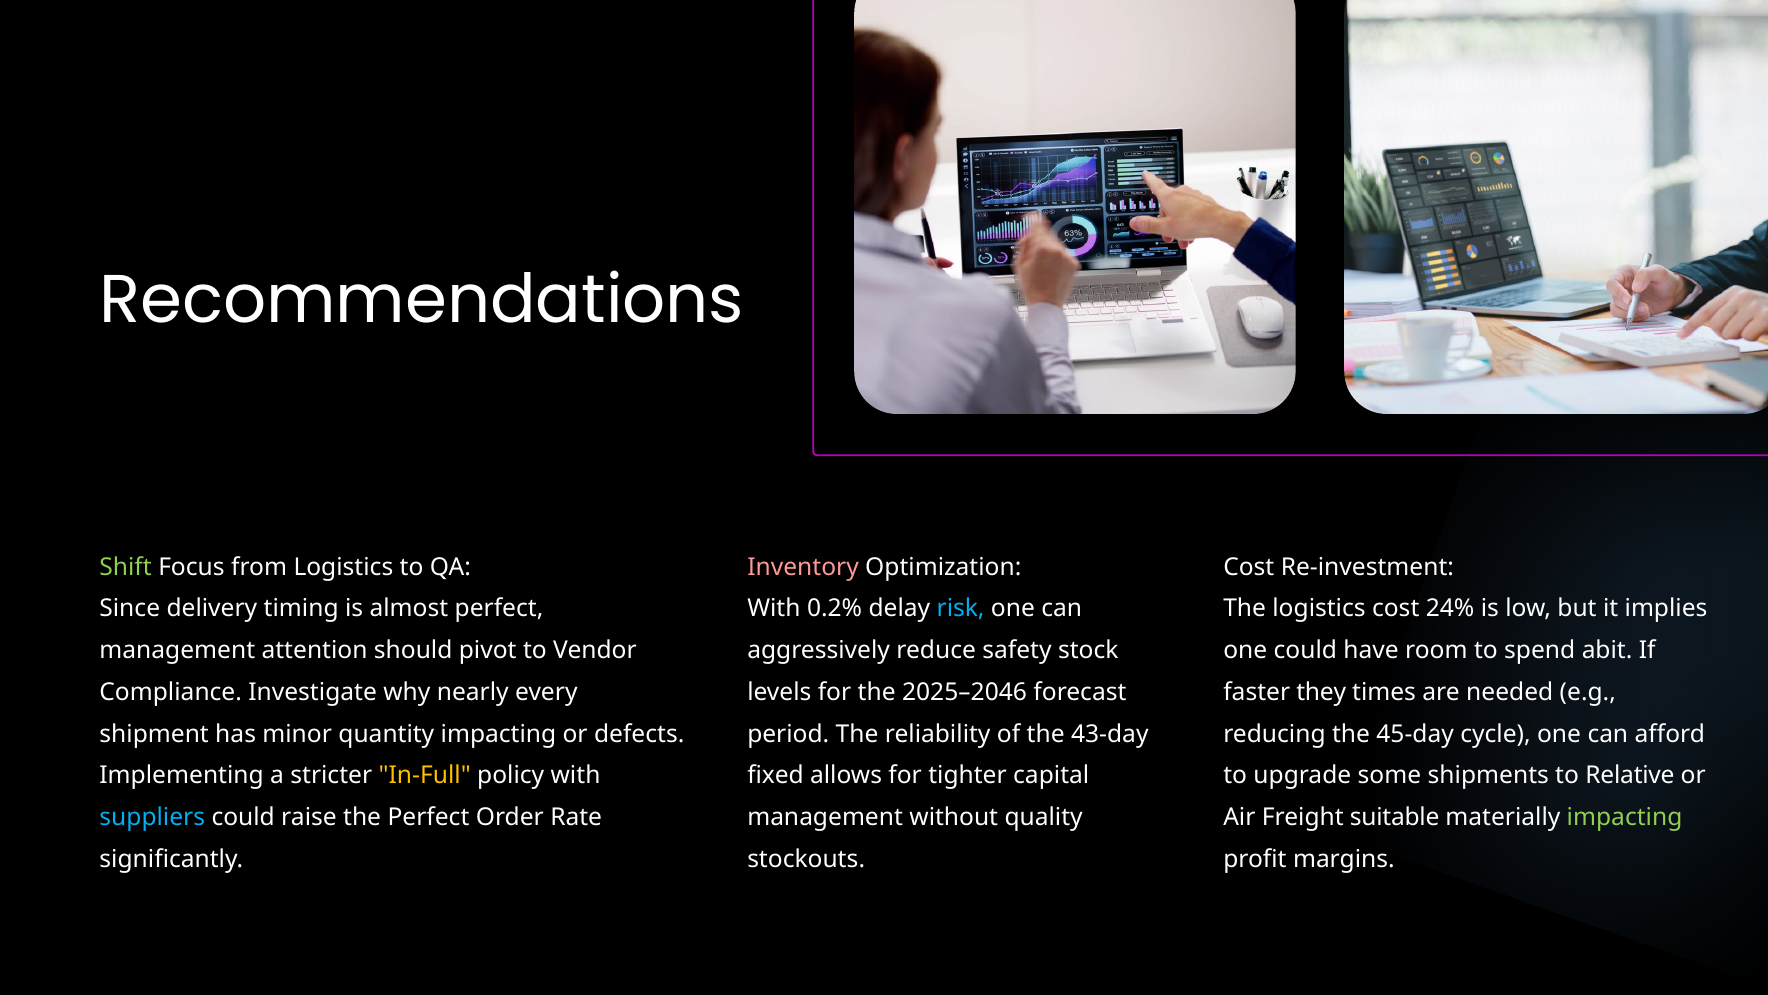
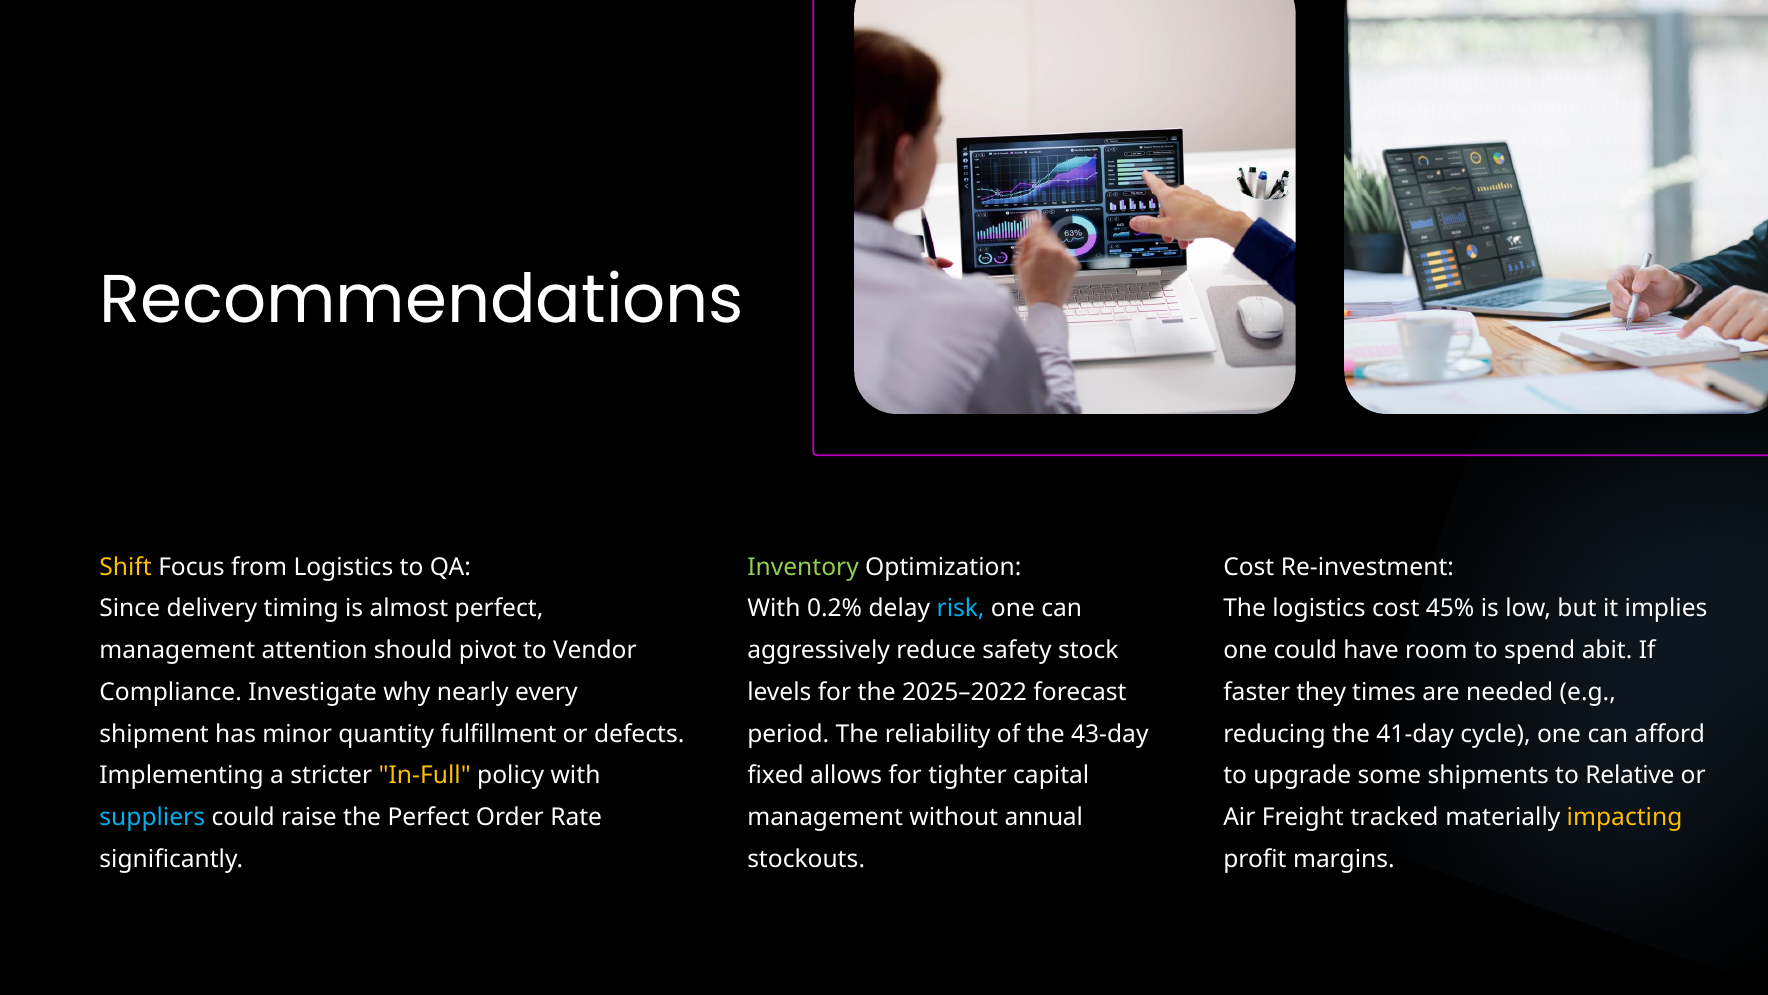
Shift colour: light green -> yellow (126, 567)
Inventory colour: pink -> light green (803, 567)
24%: 24% -> 45% (1450, 609)
2025–2046: 2025–2046 -> 2025–2022 (965, 692)
quantity impacting: impacting -> fulfillment (499, 734)
45-day: 45-day -> 41-day (1415, 734)
quality: quality -> annual (1044, 817)
suitable: suitable -> tracked (1394, 817)
impacting colour: light green -> yellow (1625, 817)
